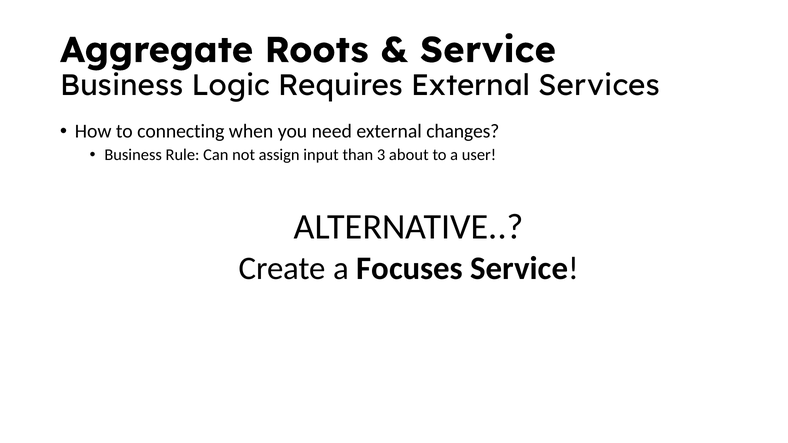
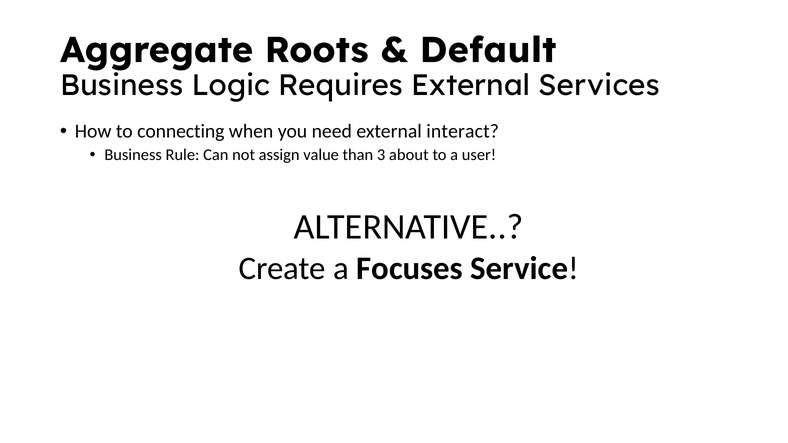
Service: Service -> Default (488, 50)
changes: changes -> interact (463, 131)
input: input -> value (321, 155)
